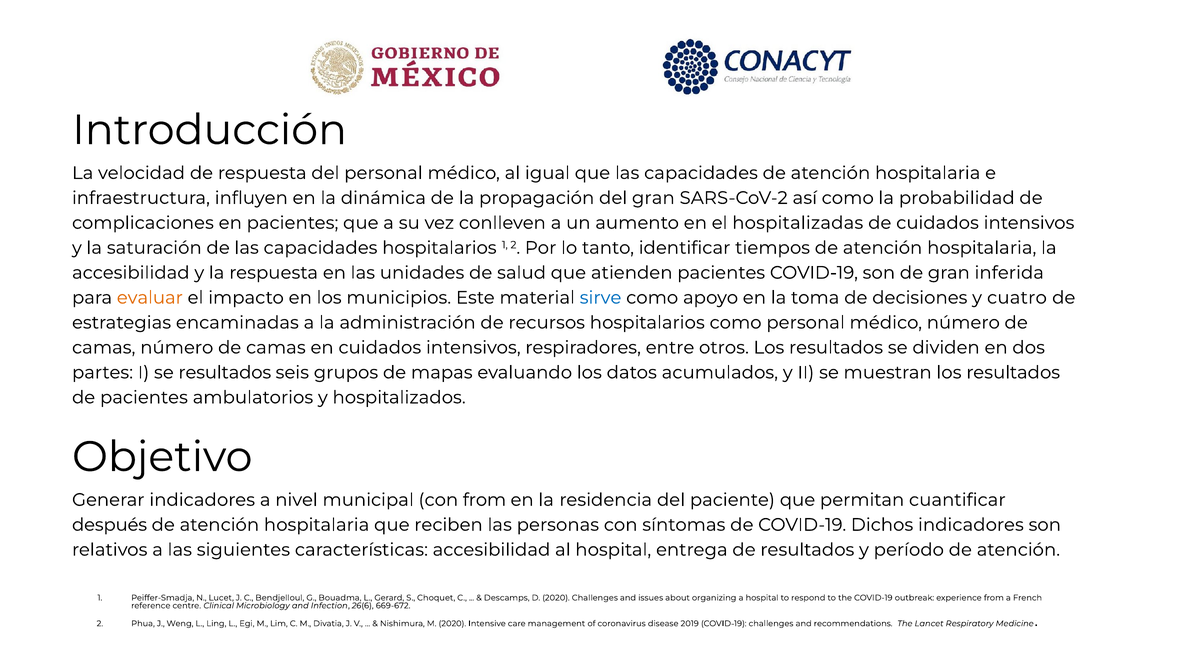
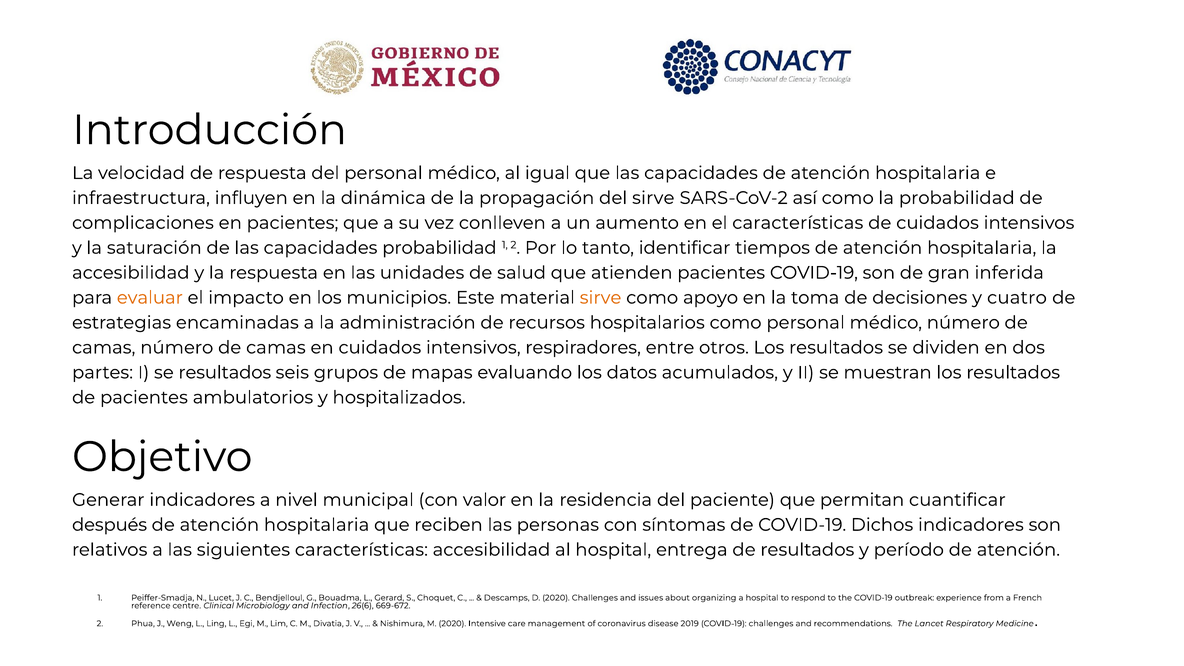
del gran: gran -> sirve (653, 198)
el hospitalizadas: hospitalizadas -> características (798, 223)
capacidades hospitalarios: hospitalarios -> probabilidad (439, 248)
sirve colour: blue -> orange (601, 298)
con from: from -> valor (484, 500)
